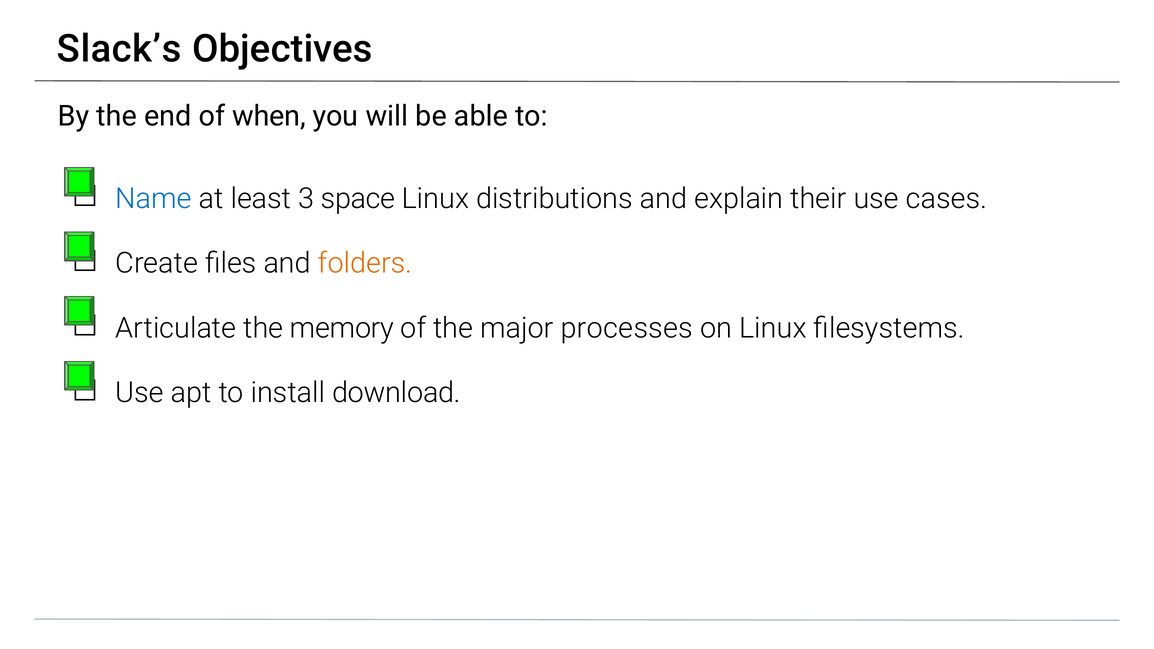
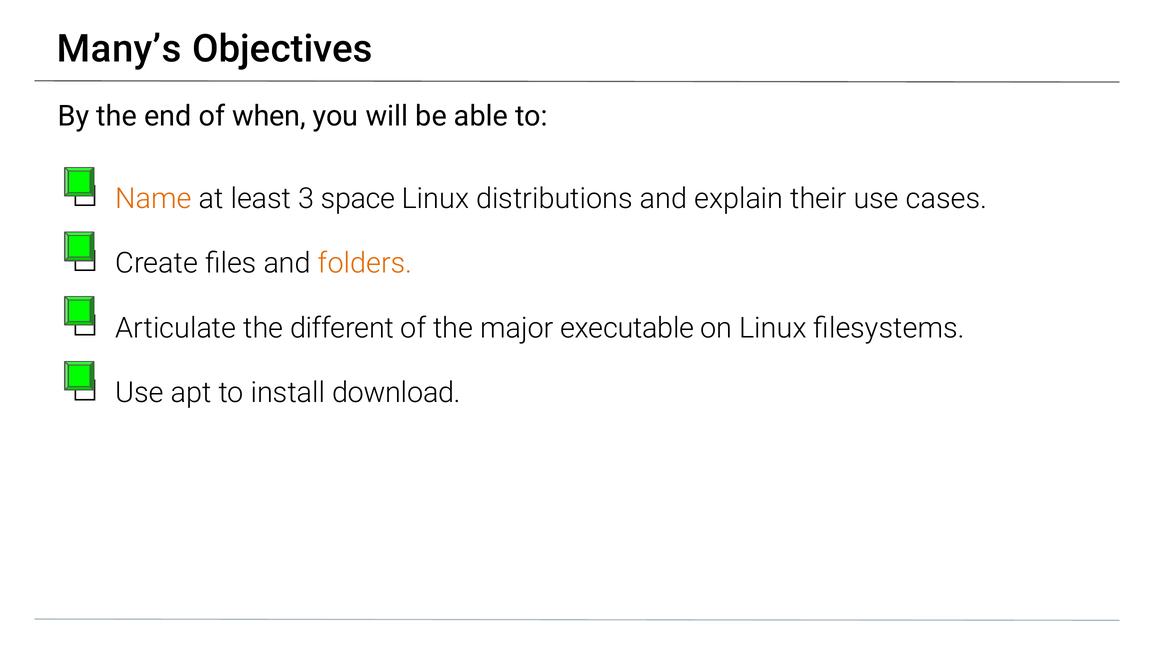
Slack’s: Slack’s -> Many’s (119, 49)
Name colour: blue -> orange (154, 199)
memory: memory -> different (342, 328)
processes: processes -> executable (627, 328)
